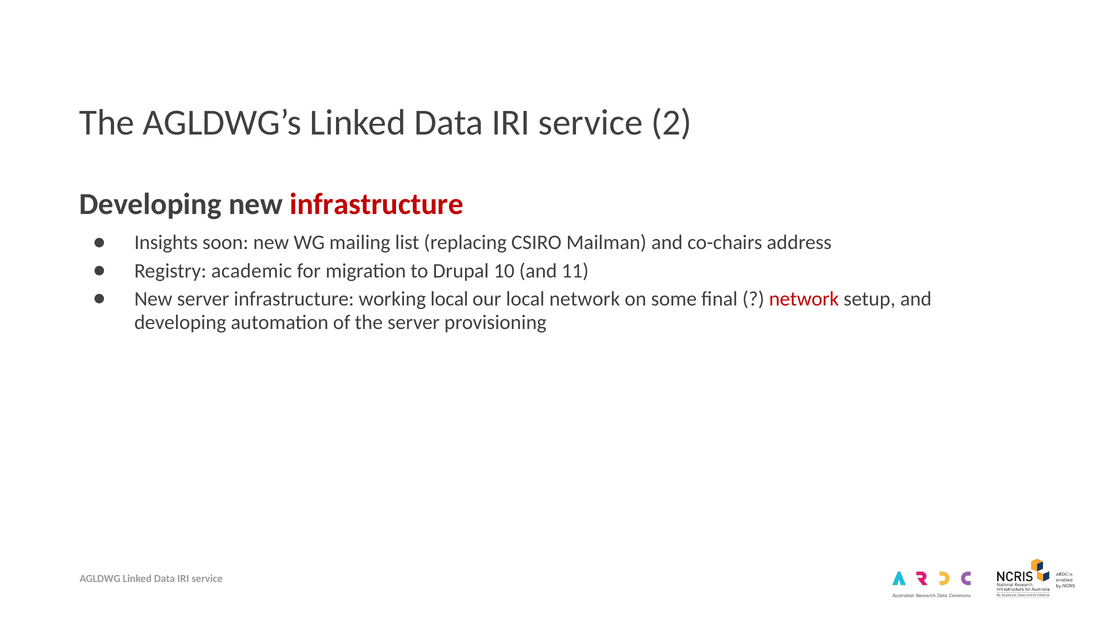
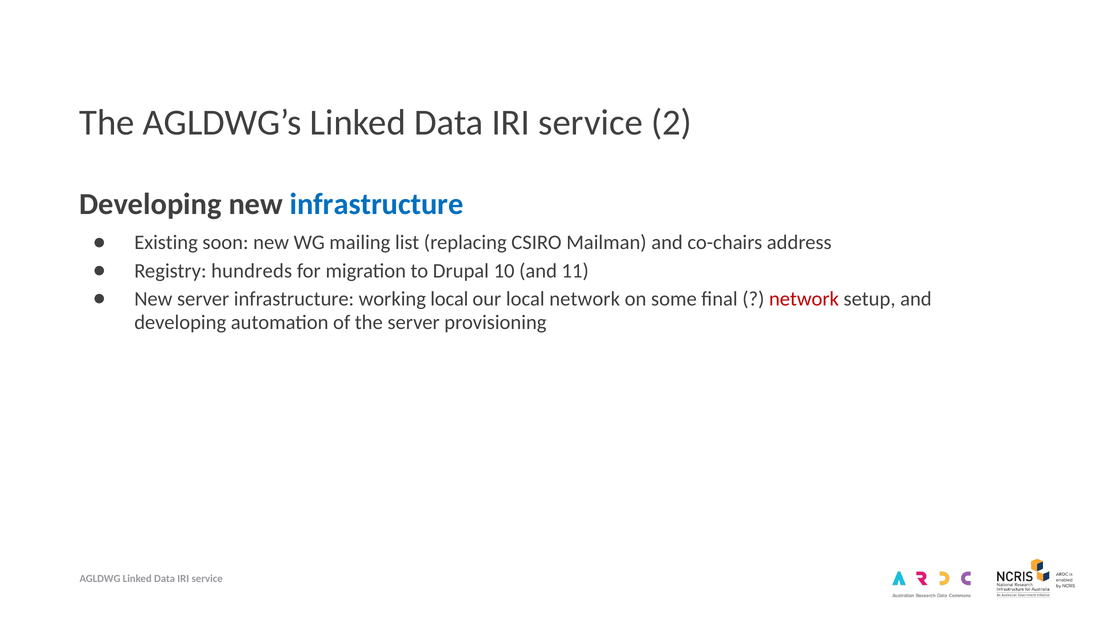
infrastructure colour: red -> blue (377, 204)
Insights: Insights -> Existing (166, 243)
academic: academic -> hundreds (252, 271)
